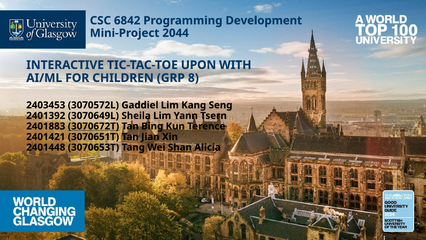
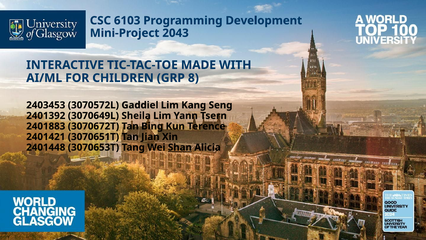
6842: 6842 -> 6103 (127, 21)
2044: 2044 -> 2043 (176, 33)
UPON: UPON -> MADE (198, 65)
3070672T underline: present -> none (93, 126)
